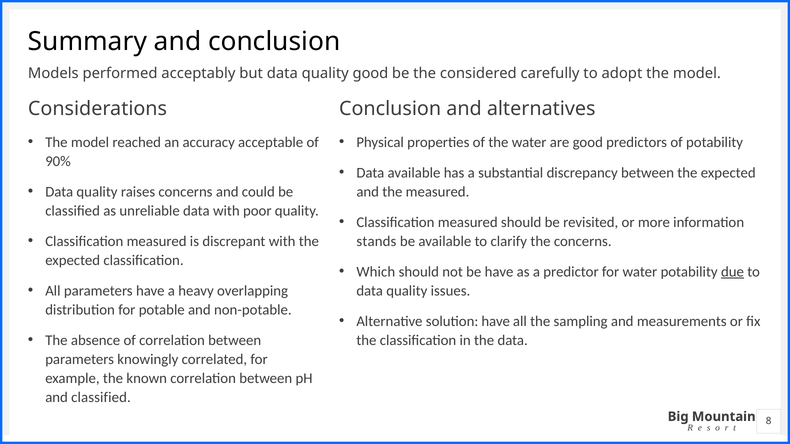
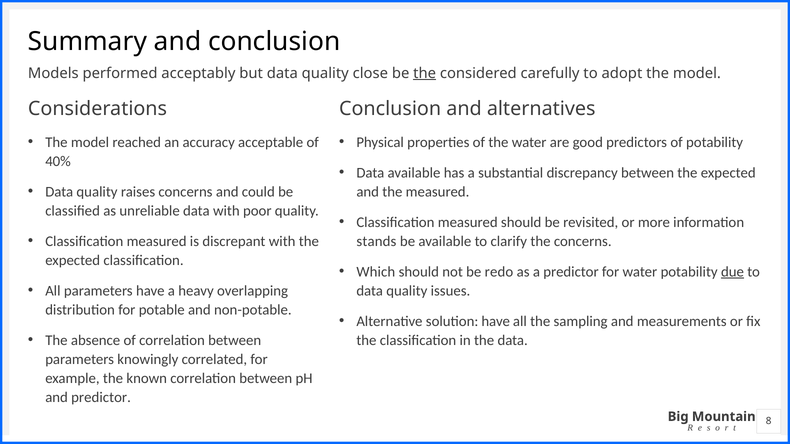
quality good: good -> close (370, 73)
the underline: none -> present (425, 73)
90%: 90% -> 40% (58, 161)
be have: have -> redo (499, 272)
and classified: classified -> predictor (101, 397)
